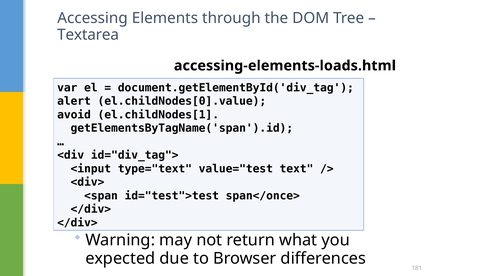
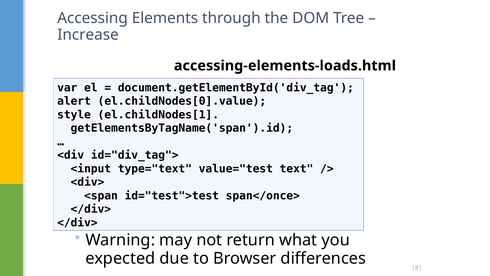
Textarea: Textarea -> Increase (88, 35)
avoid: avoid -> style (74, 115)
